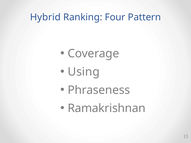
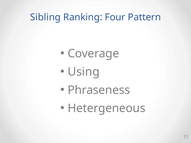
Hybrid: Hybrid -> Sibling (45, 17)
Ramakrishnan: Ramakrishnan -> Hetergeneous (107, 108)
